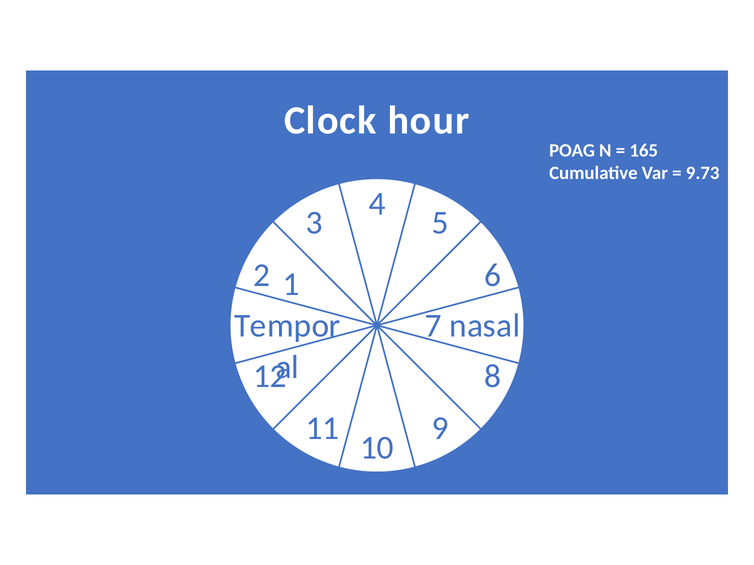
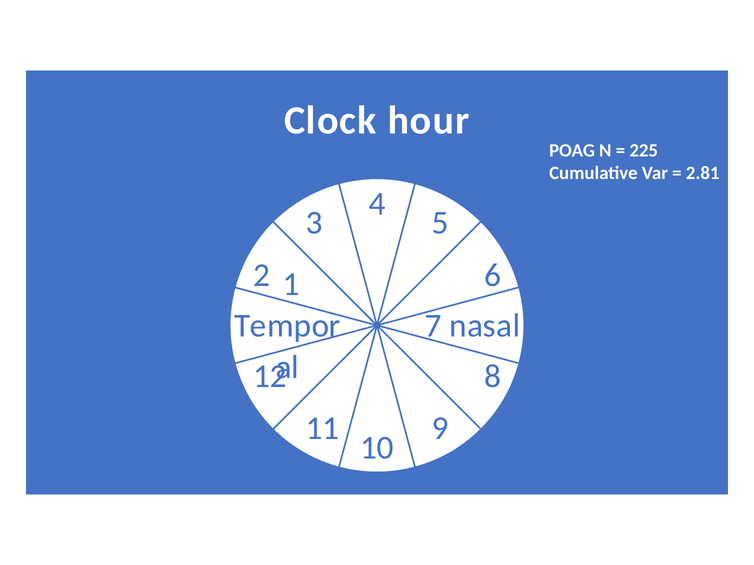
165: 165 -> 225 (644, 151)
9.73: 9.73 -> 2.81 (703, 173)
